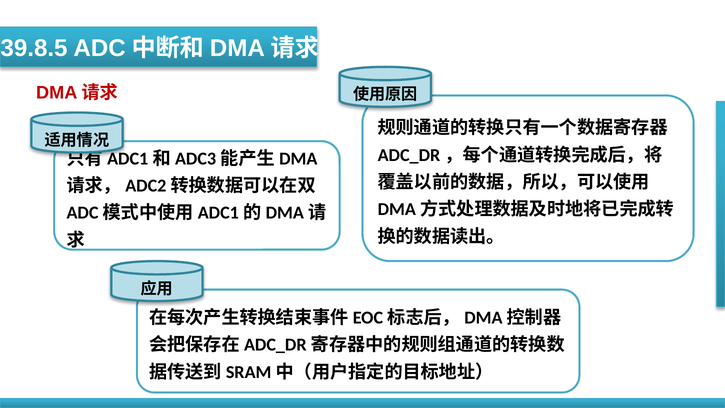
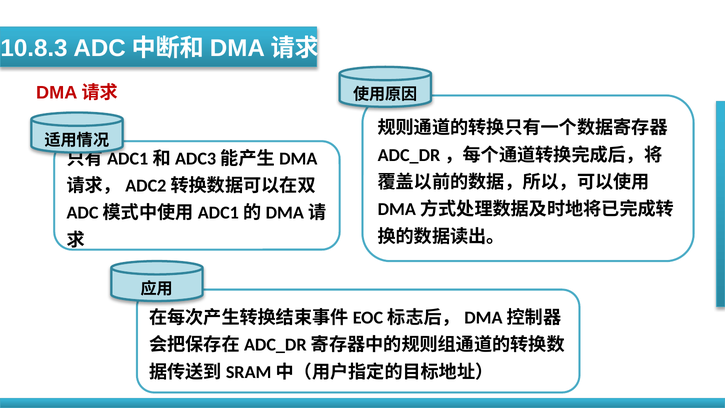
39.8.5: 39.8.5 -> 10.8.3 (34, 48)
